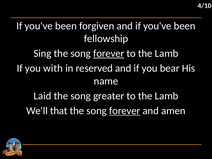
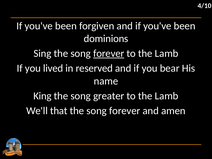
fellowship: fellowship -> dominions (106, 39)
with: with -> lived (53, 68)
Laid: Laid -> King (43, 96)
forever underline: present -> none (125, 111)
